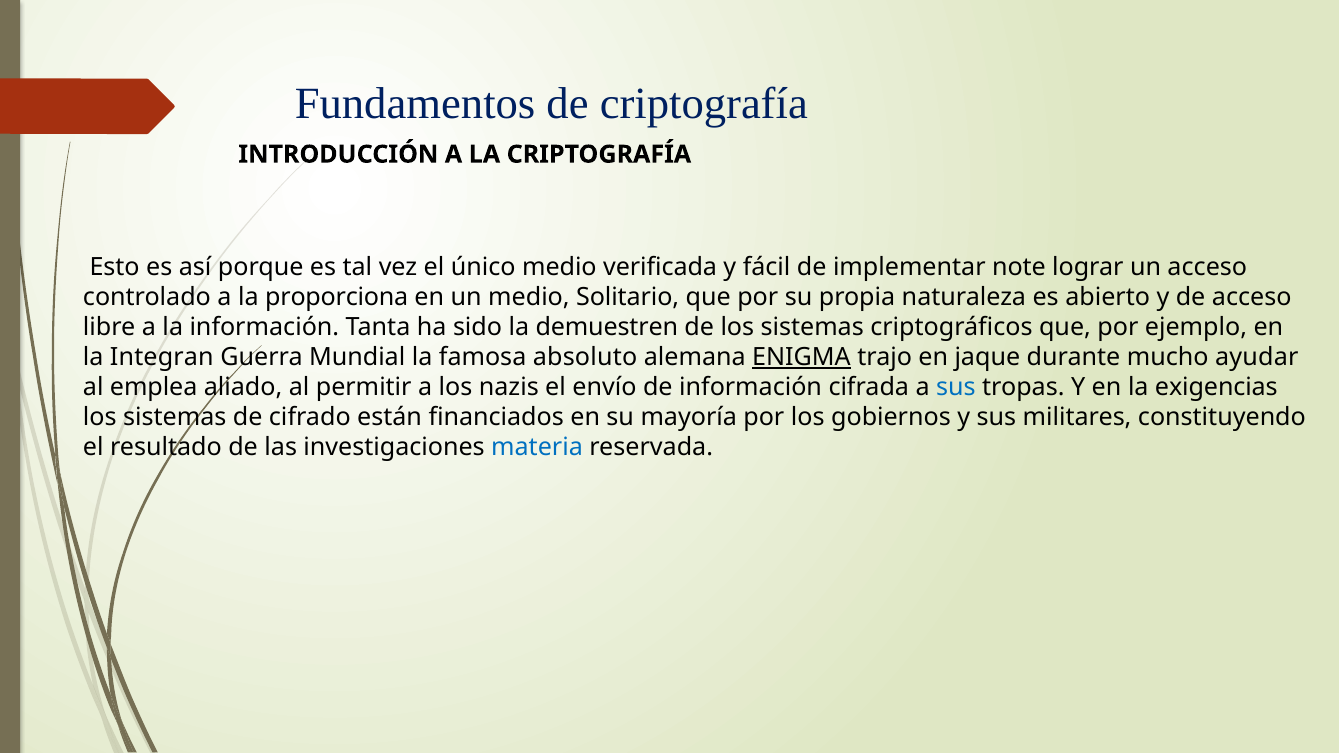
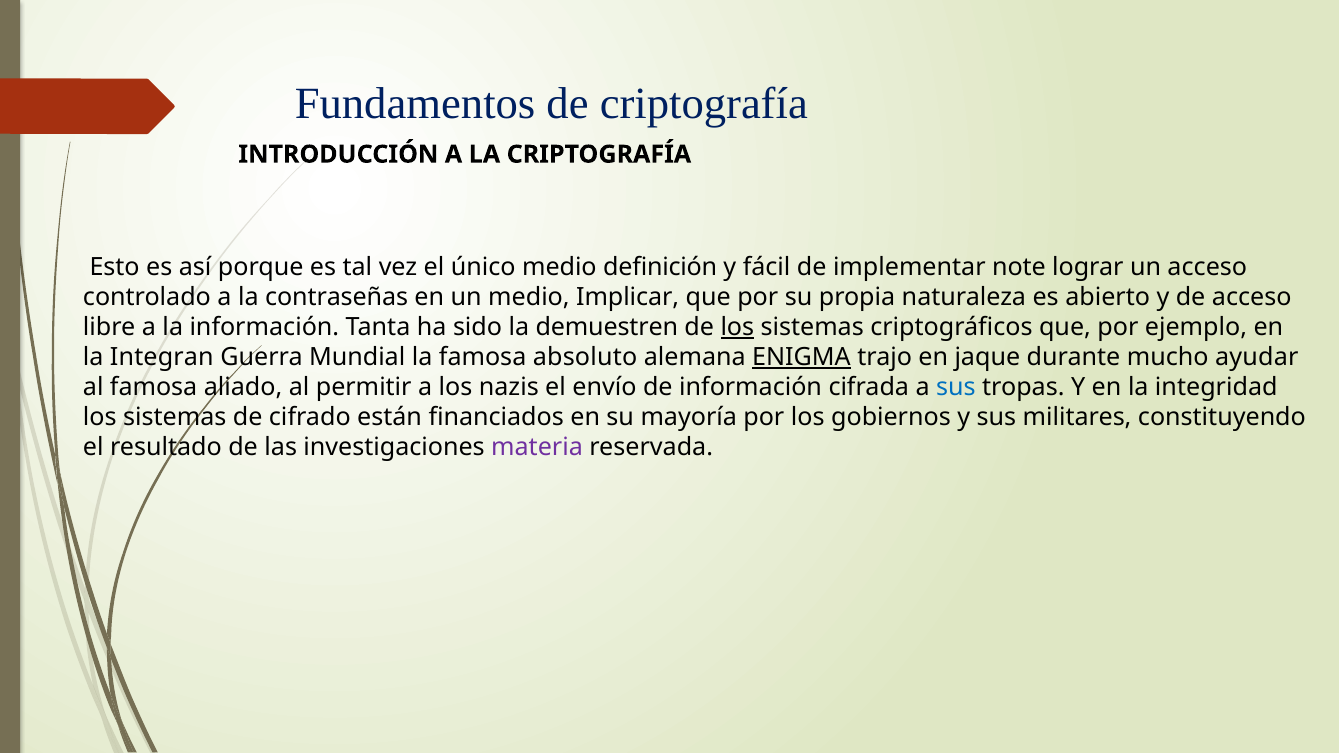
verificada: verificada -> definición (660, 267)
proporciona: proporciona -> contraseñas (337, 297)
Solitario: Solitario -> Implicar (628, 297)
los underline: none -> present (737, 327)
al emplea: emplea -> famosa (154, 387)
exigencias: exigencias -> integridad (1216, 387)
materia colour: blue -> purple (537, 448)
